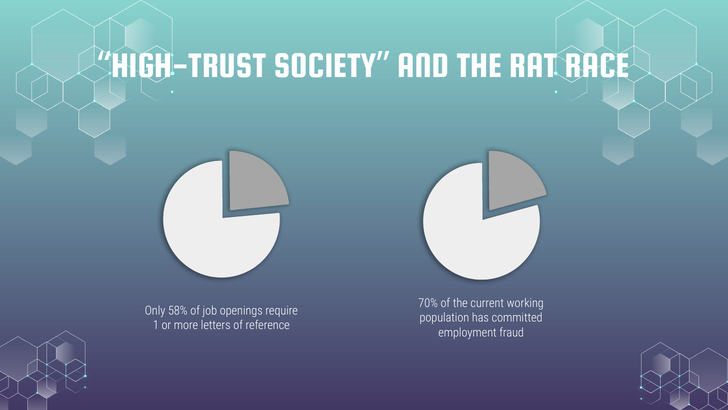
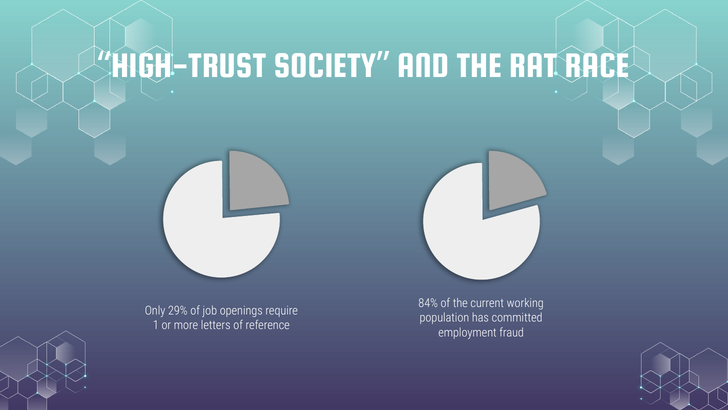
70%: 70% -> 84% (428, 303)
58%: 58% -> 29% (178, 310)
